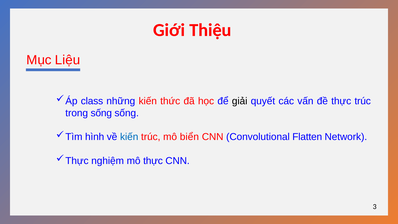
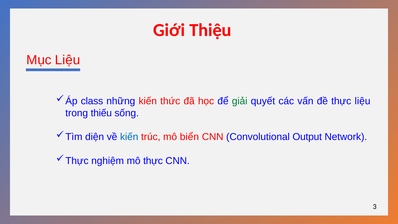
giải colour: black -> green (240, 101)
thực trúc: trúc -> liệu (363, 101)
trong sống: sống -> thiếu (101, 113)
hình: hình -> diện (95, 137)
Flatten: Flatten -> Output (307, 137)
